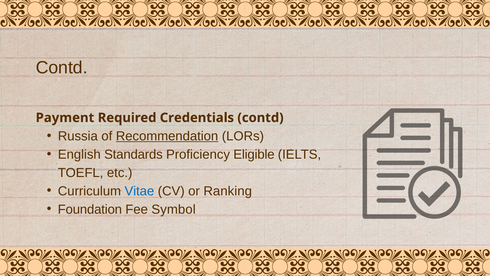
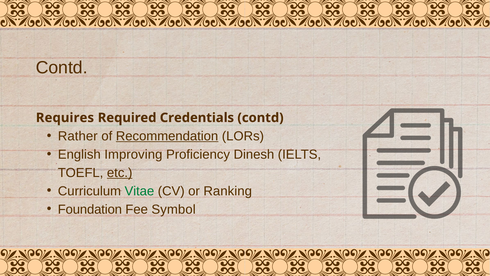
Payment: Payment -> Requires (65, 118)
Russia: Russia -> Rather (78, 136)
Standards: Standards -> Improving (133, 154)
Eligible: Eligible -> Dinesh (254, 154)
etc underline: none -> present (120, 172)
Vitae colour: blue -> green (139, 191)
